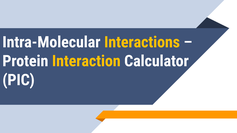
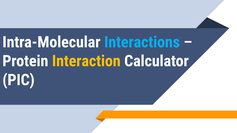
Interactions colour: yellow -> light blue (142, 42)
